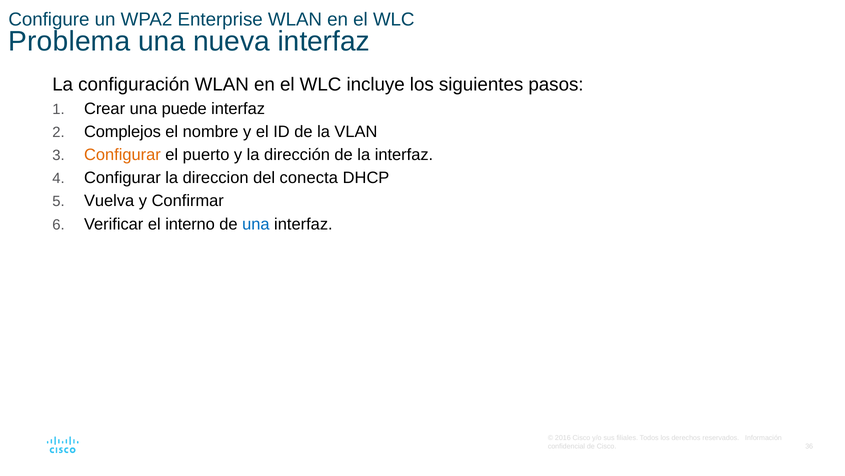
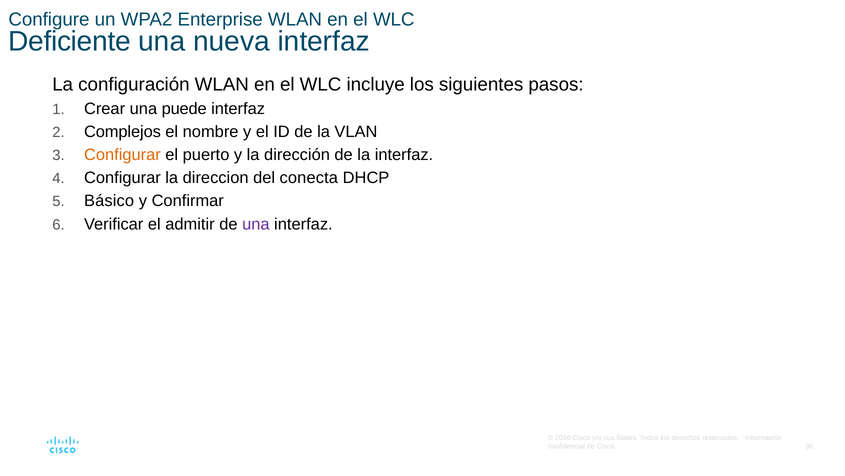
Problema: Problema -> Deficiente (70, 42)
Vuelva: Vuelva -> Básico (109, 201)
interno: interno -> admitir (190, 224)
una colour: blue -> purple (256, 224)
